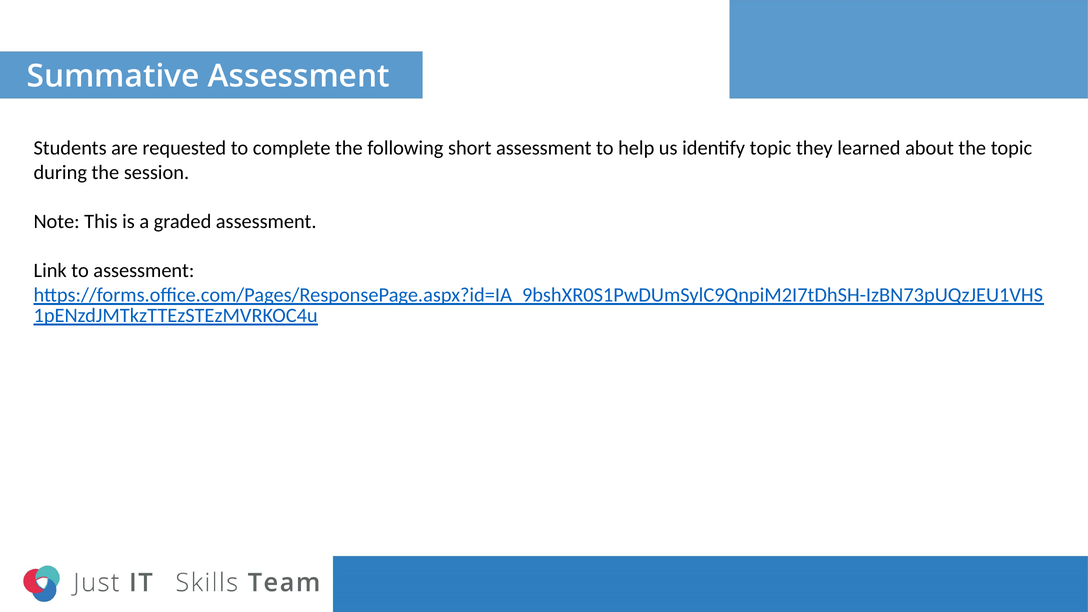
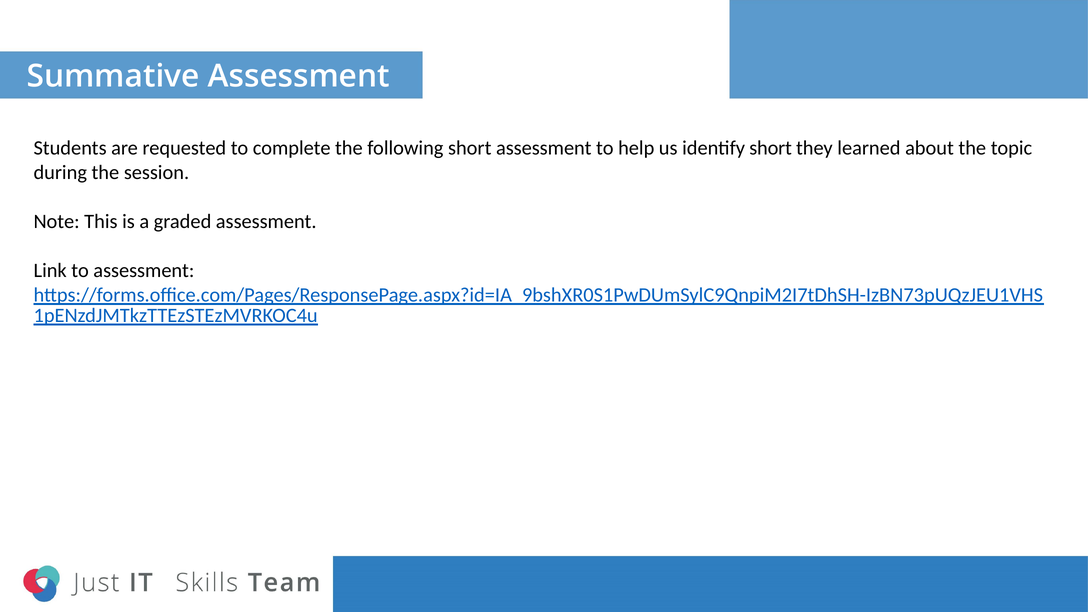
identify topic: topic -> short (771, 148)
